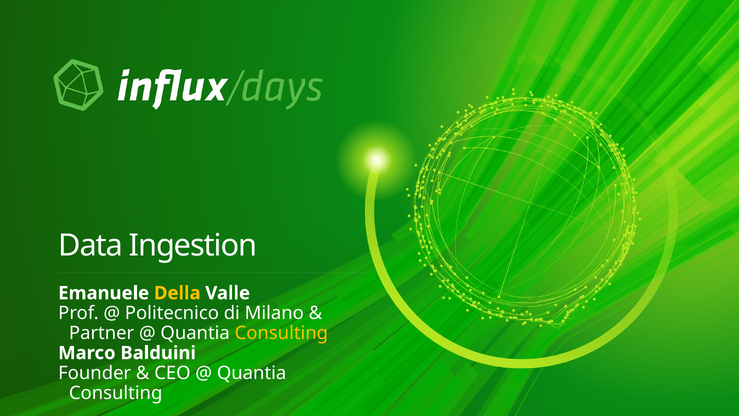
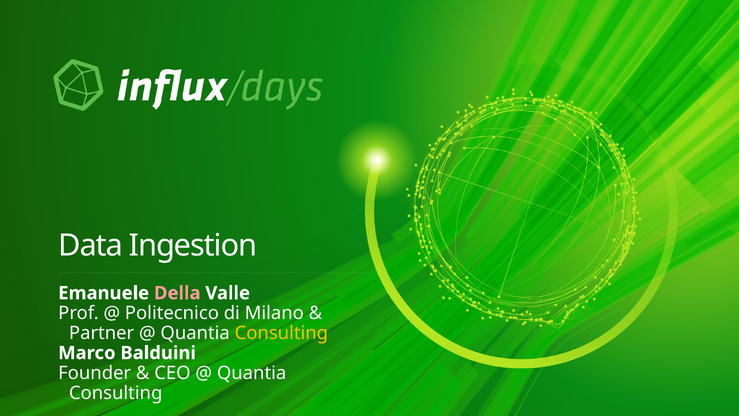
Della colour: yellow -> pink (177, 293)
